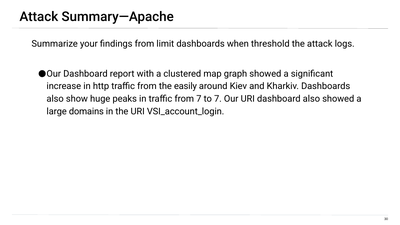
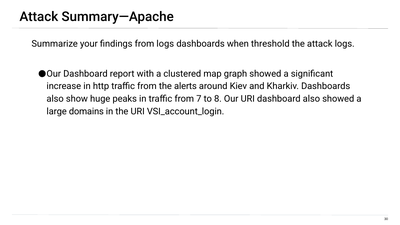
from limit: limit -> logs (165, 44)
easily: easily -> alerts (185, 86)
to 7: 7 -> 8 (218, 99)
